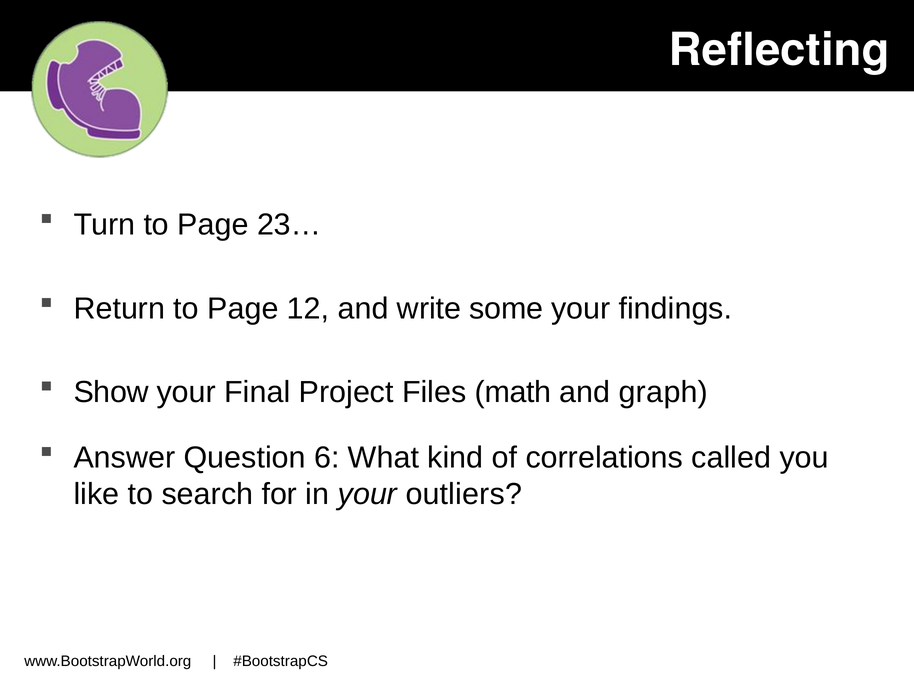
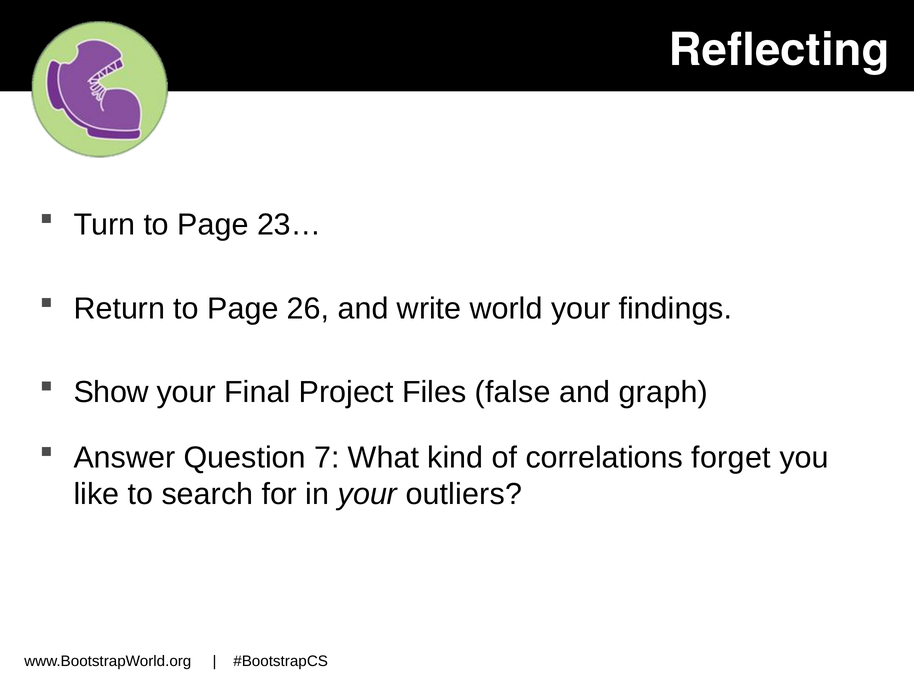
12: 12 -> 26 (308, 309)
some: some -> world (506, 309)
math: math -> false (513, 393)
6: 6 -> 7 (327, 458)
called: called -> forget (731, 458)
